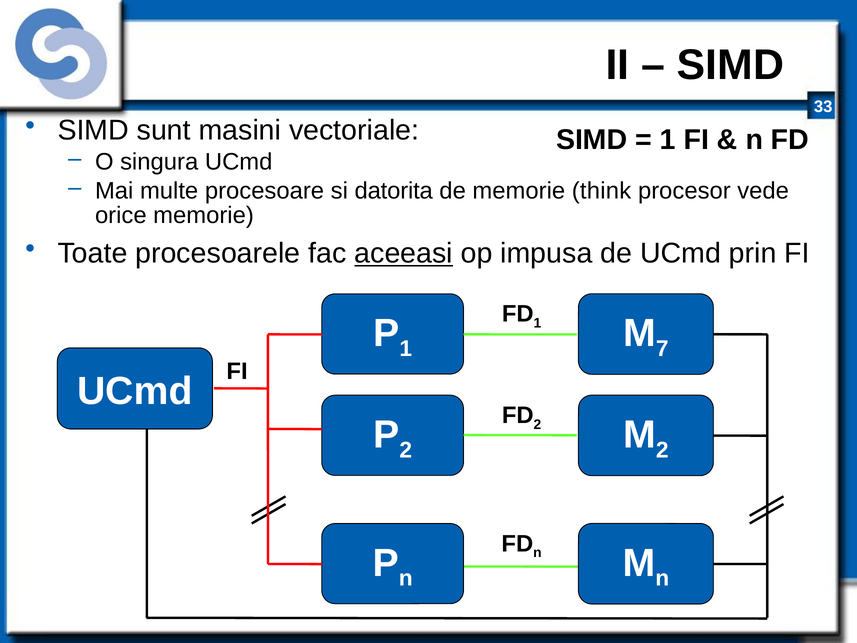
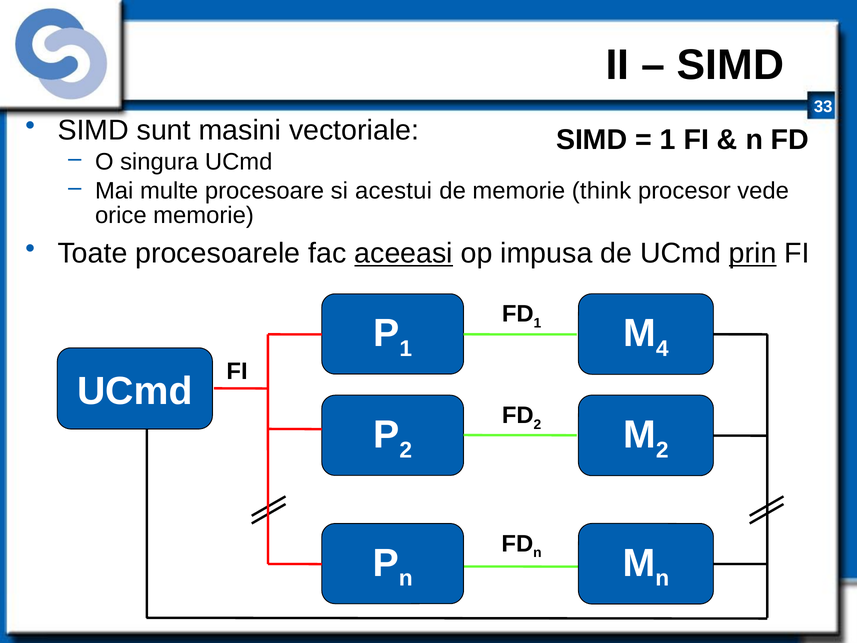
datorita: datorita -> acestui (394, 191)
prin underline: none -> present (753, 253)
7: 7 -> 4 (662, 349)
